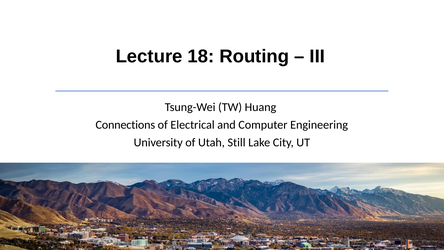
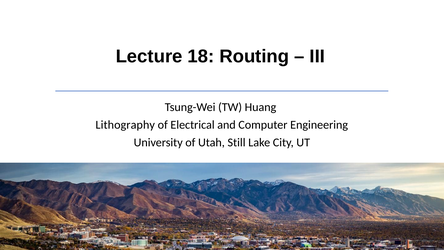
Connections: Connections -> Lithography (125, 125)
